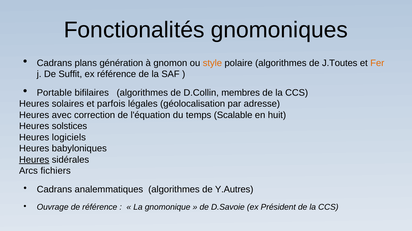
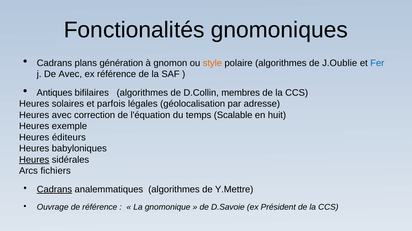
J.Toutes: J.Toutes -> J.Oublie (340, 63)
Fer colour: orange -> blue (377, 63)
De Suffit: Suffit -> Avec (70, 74)
Portable: Portable -> Antiques (54, 93)
solstices: solstices -> exemple (69, 127)
logiciels: logiciels -> éditeurs (69, 138)
Cadrans underline: none -> present (54, 190)
Y.Autres: Y.Autres -> Y.Mettre (234, 190)
